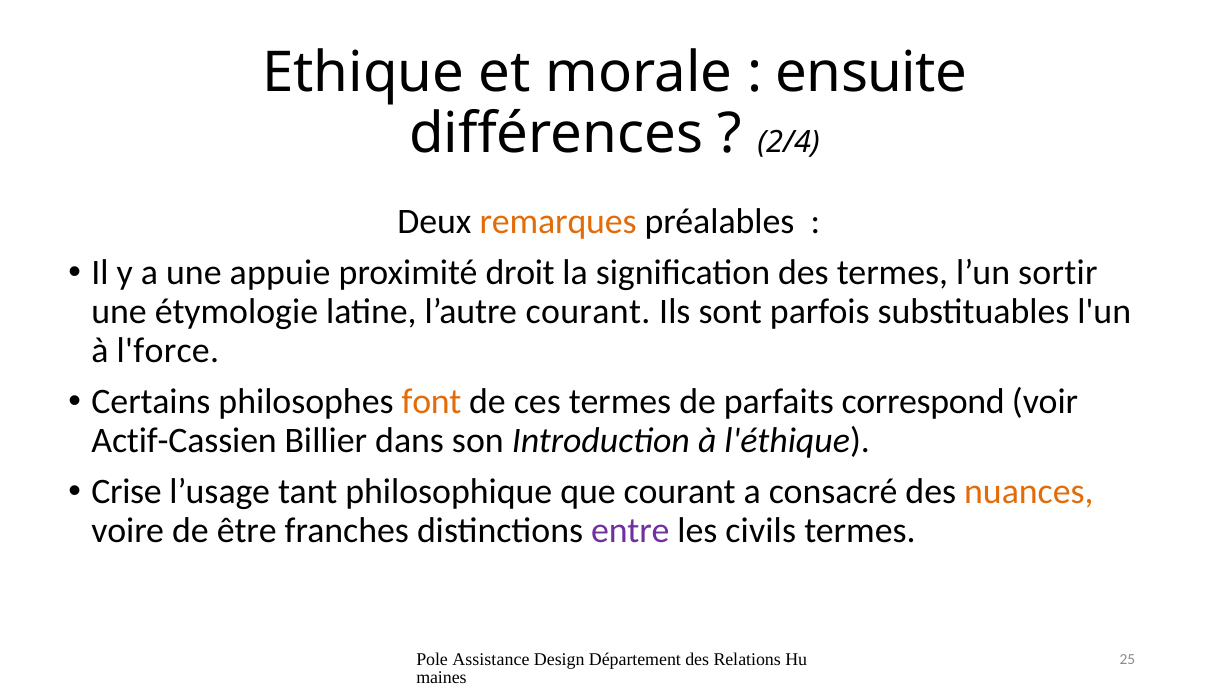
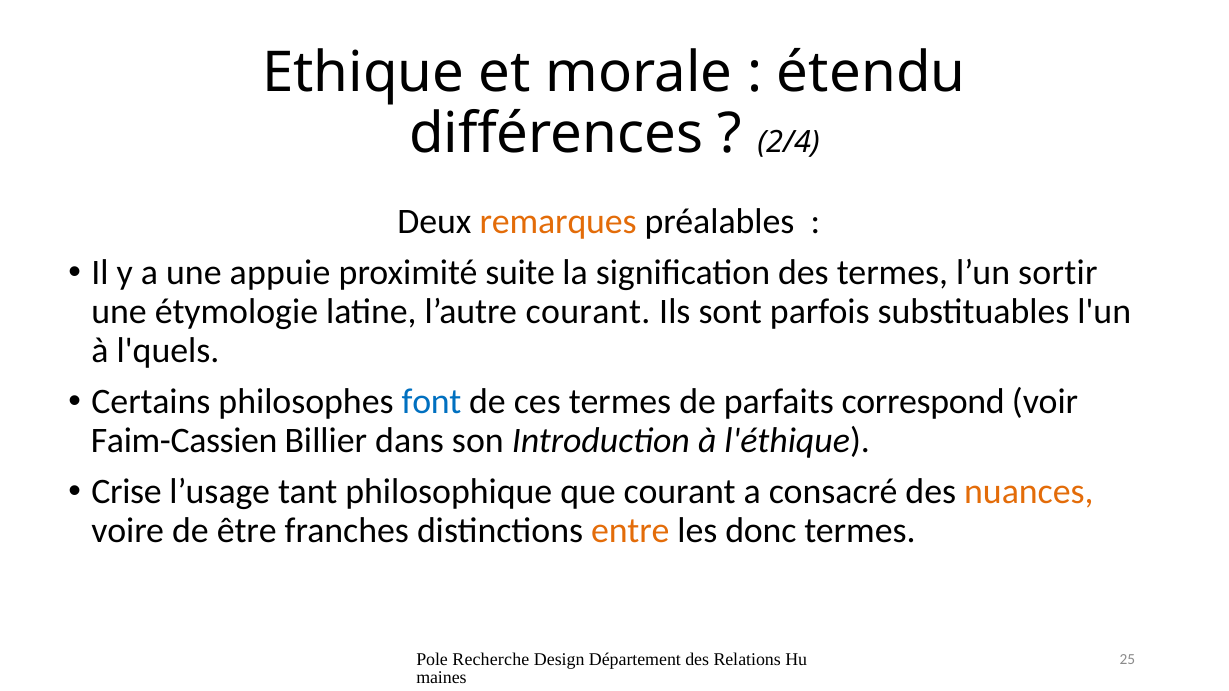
ensuite: ensuite -> étendu (871, 73)
droit: droit -> suite (520, 273)
l'force: l'force -> l'quels (168, 350)
font colour: orange -> blue (432, 402)
Actif-Cassien: Actif-Cassien -> Faim-Cassien (184, 441)
entre colour: purple -> orange (630, 531)
civils: civils -> donc (761, 531)
Assistance: Assistance -> Recherche (491, 660)
